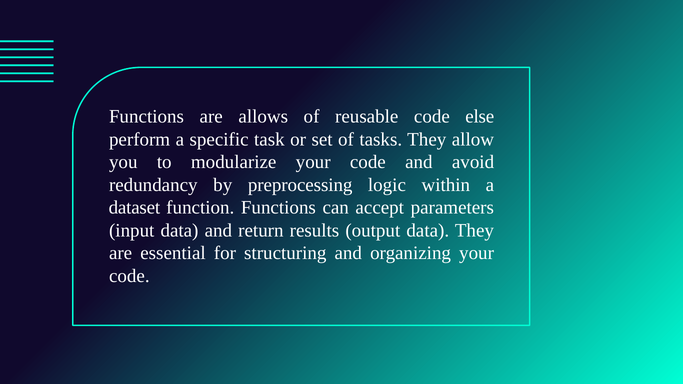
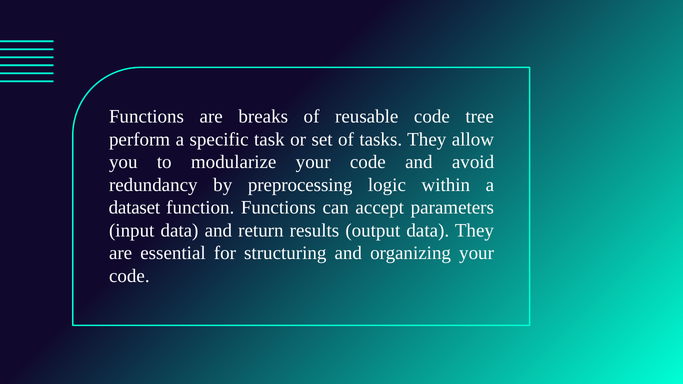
allows: allows -> breaks (263, 117)
else: else -> tree (480, 117)
